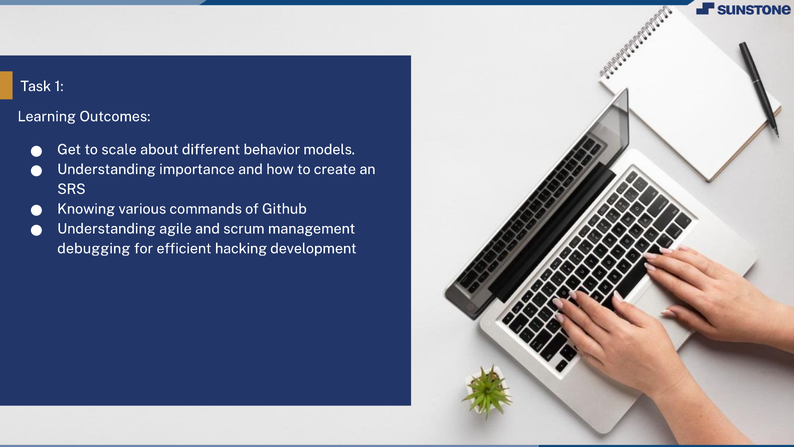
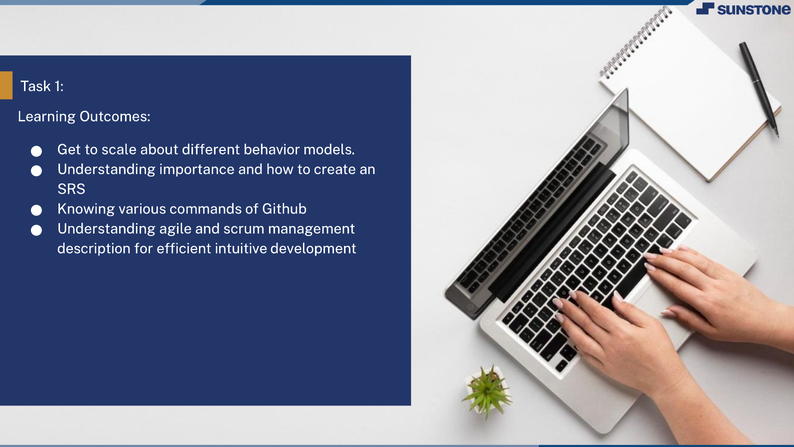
debugging: debugging -> description (94, 248)
hacking: hacking -> intuitive (241, 248)
